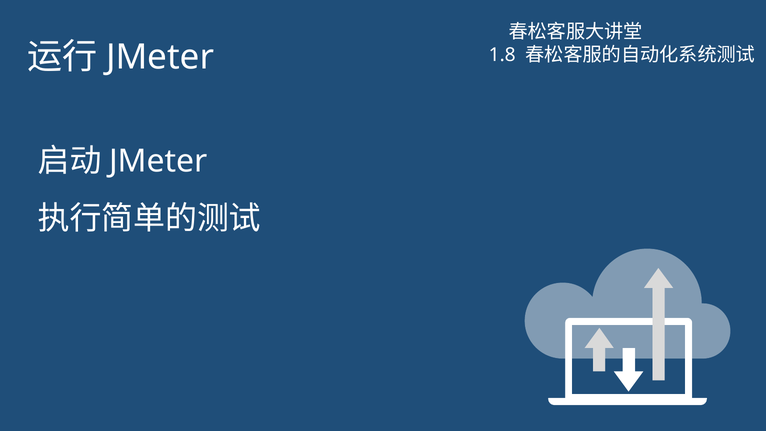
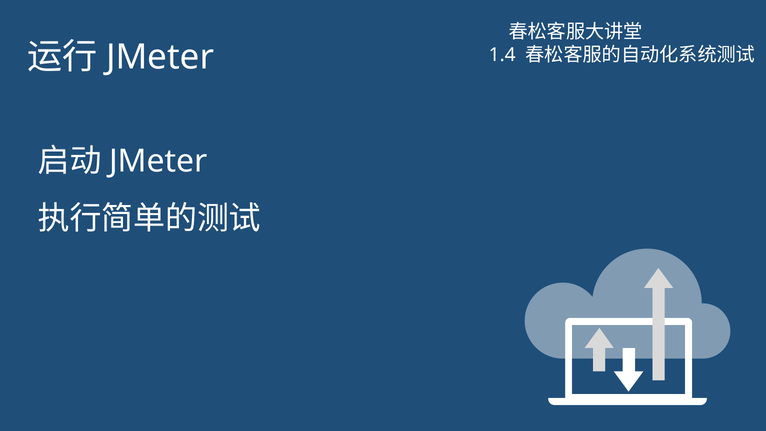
1.8: 1.8 -> 1.4 (502, 55)
